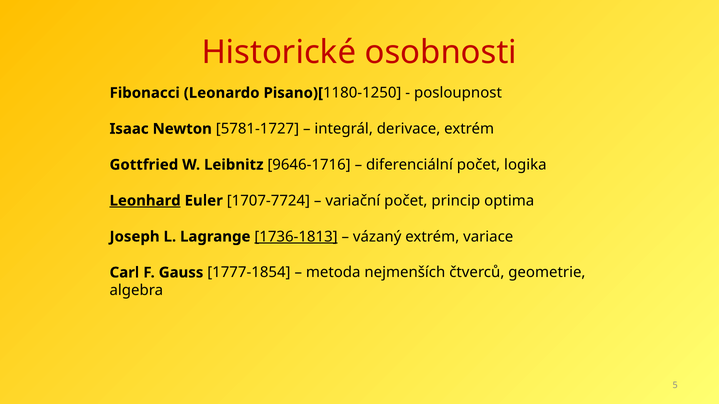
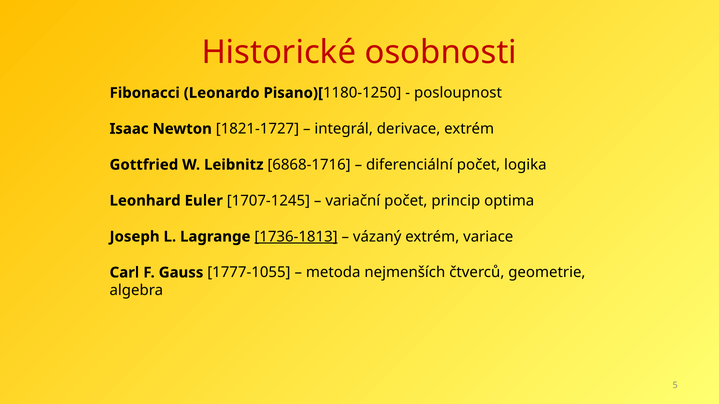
5781-1727: 5781-1727 -> 1821-1727 (257, 129)
9646-1716: 9646-1716 -> 6868-1716 (309, 165)
Leonhard underline: present -> none (145, 201)
1707-7724: 1707-7724 -> 1707-1245 (268, 201)
1777-1854: 1777-1854 -> 1777-1055 (249, 273)
